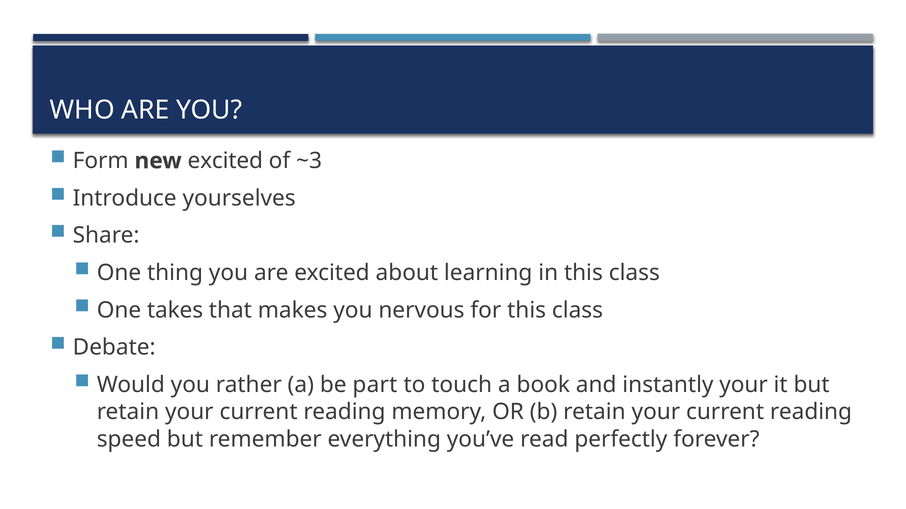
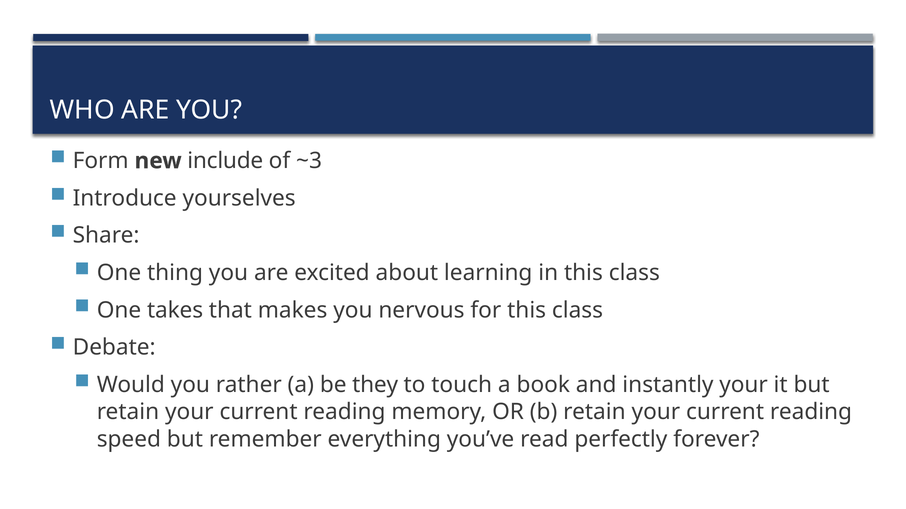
new excited: excited -> include (225, 161)
part: part -> they (375, 385)
